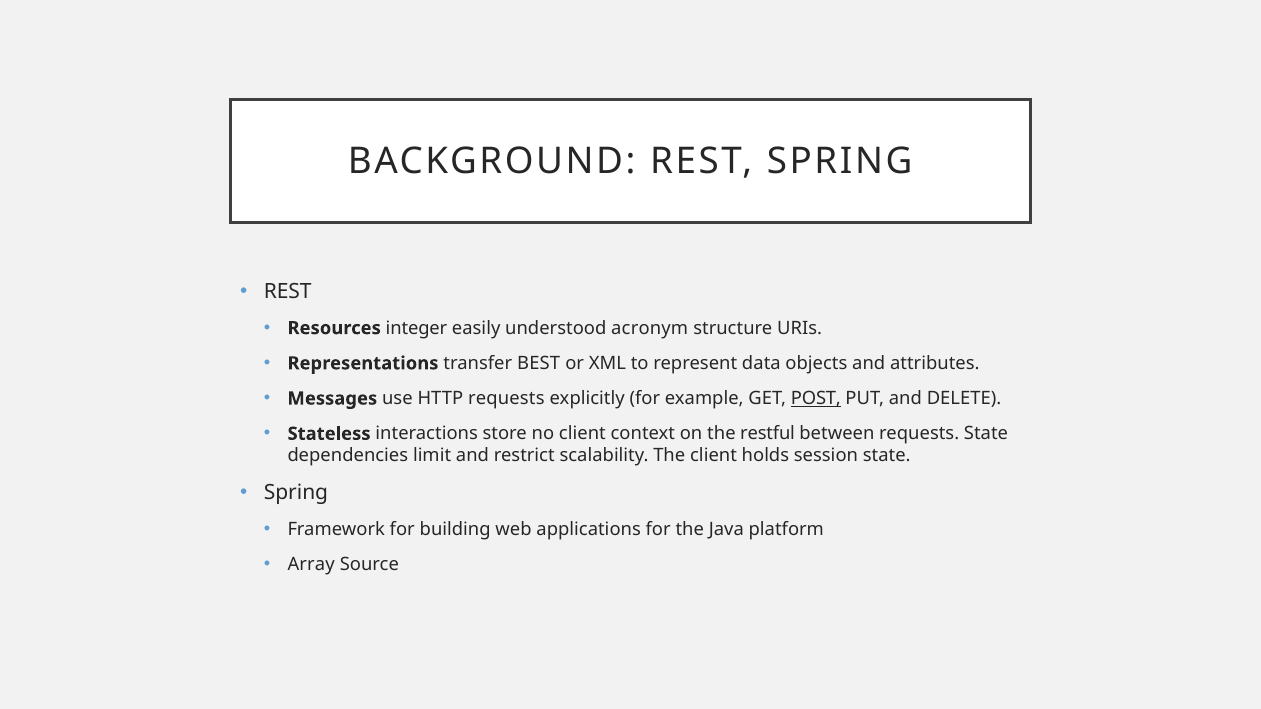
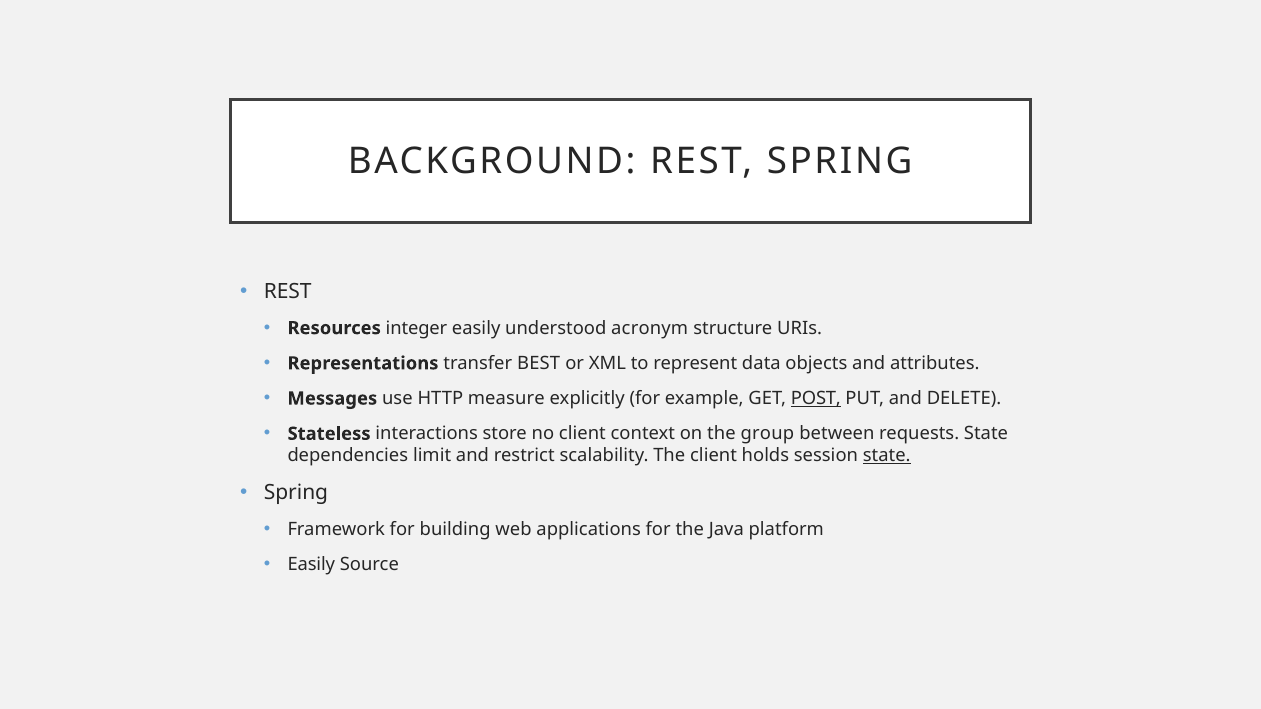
HTTP requests: requests -> measure (506, 399)
restful: restful -> group (767, 434)
state underline: none -> present (887, 456)
Array: Array -> Easily (311, 565)
